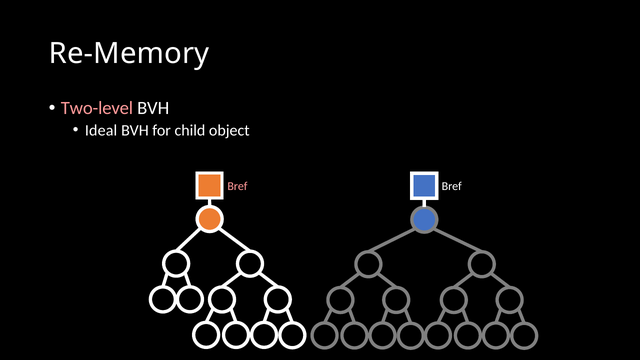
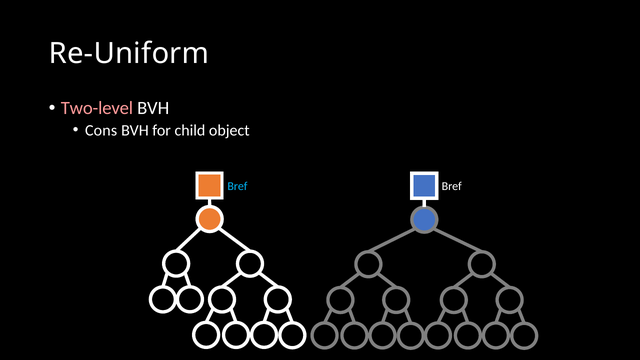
Re-Memory: Re-Memory -> Re-Uniform (129, 54)
Ideal: Ideal -> Cons (101, 130)
Bref colour: pink -> light blue (237, 186)
